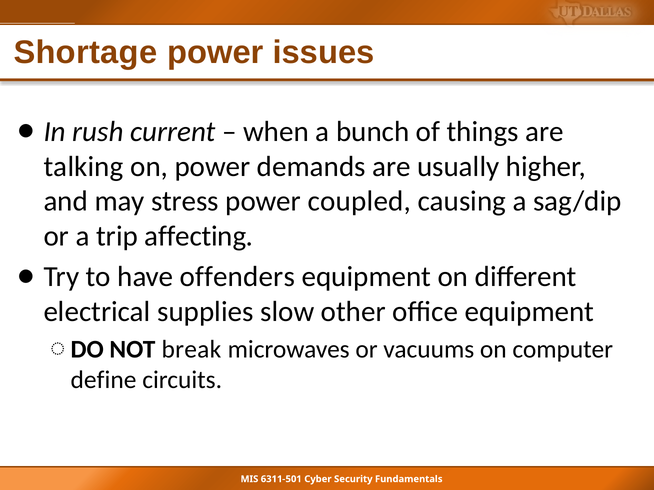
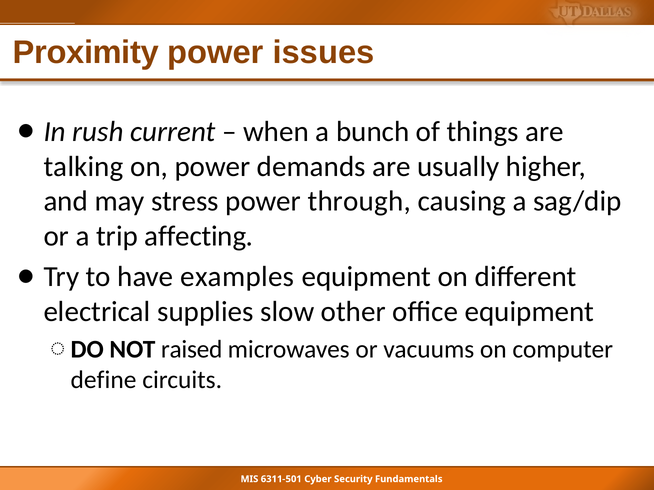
Shortage: Shortage -> Proximity (86, 53)
coupled: coupled -> through (359, 202)
offenders: offenders -> examples (237, 277)
break: break -> raised (192, 350)
